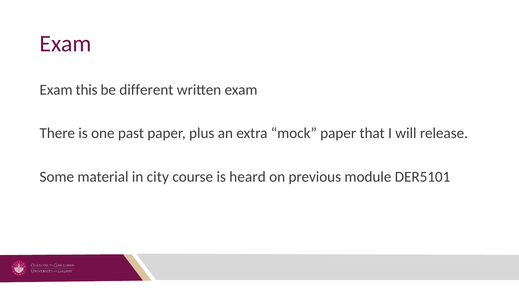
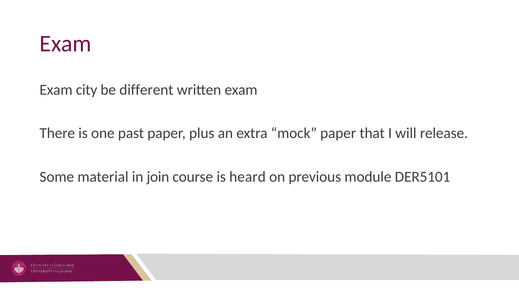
this: this -> city (87, 90)
city: city -> join (158, 177)
